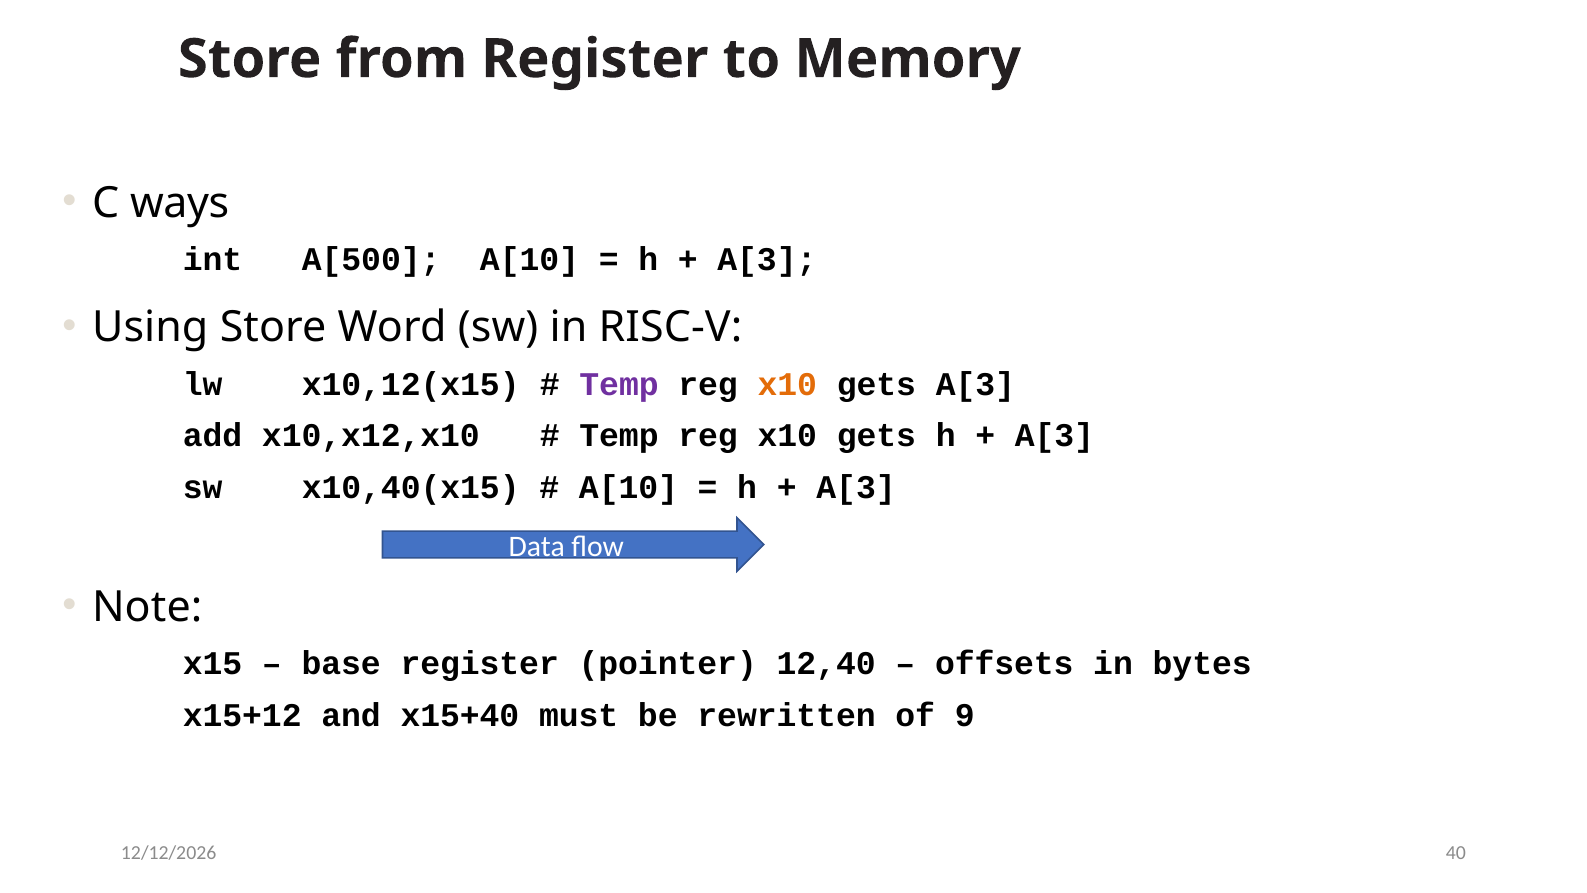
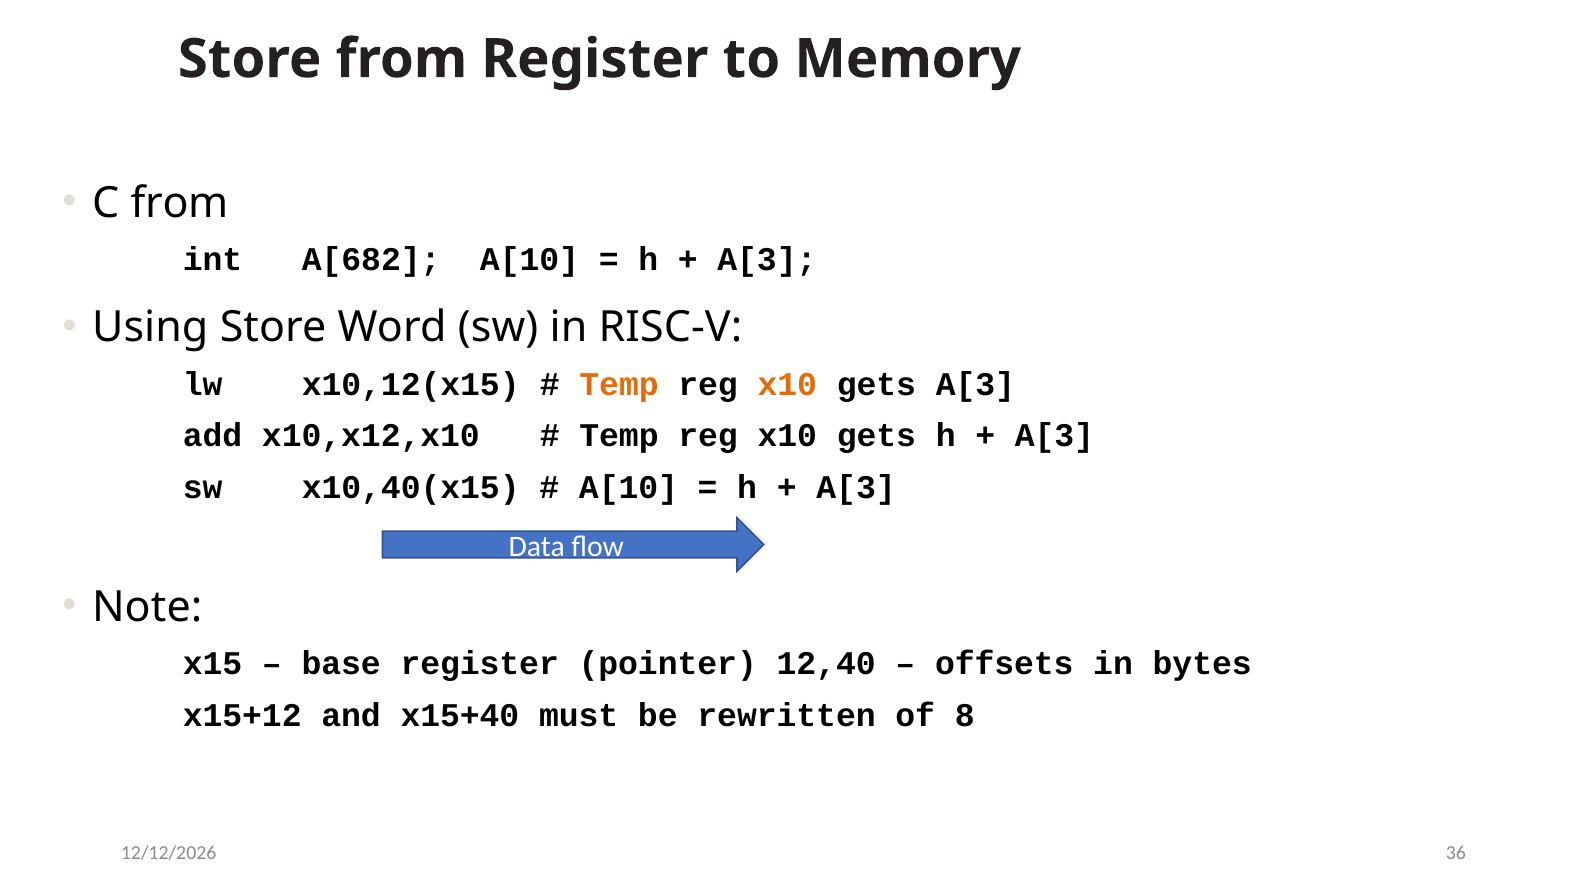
C ways: ways -> from (179, 203)
A[500: A[500 -> A[682 (371, 260)
Temp colour: purple -> orange (619, 384)
9: 9 -> 8 (965, 715)
40: 40 -> 36 (1456, 852)
